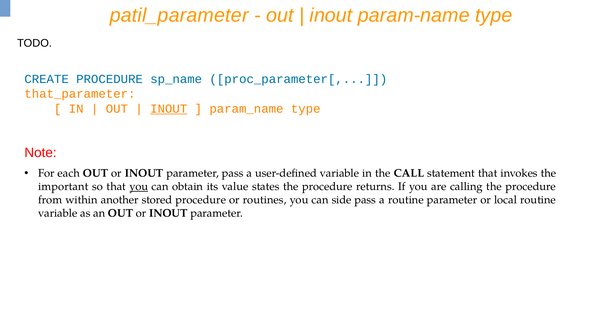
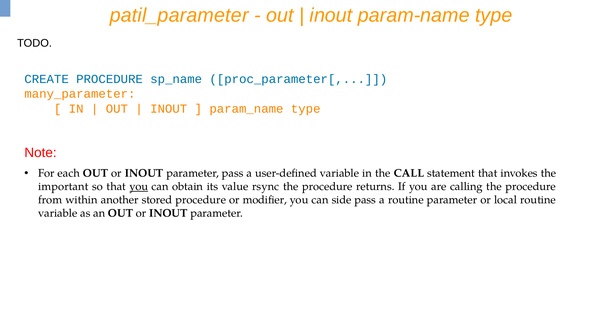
that_parameter: that_parameter -> many_parameter (80, 94)
INOUT underline: present -> none (169, 109)
states: states -> rsync (266, 187)
routines: routines -> modifier (265, 200)
